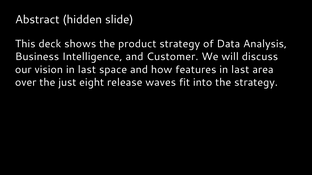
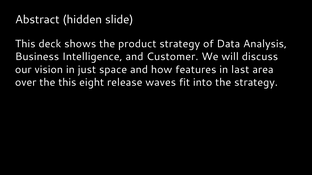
vision in last: last -> just (87, 70)
the just: just -> this (67, 83)
